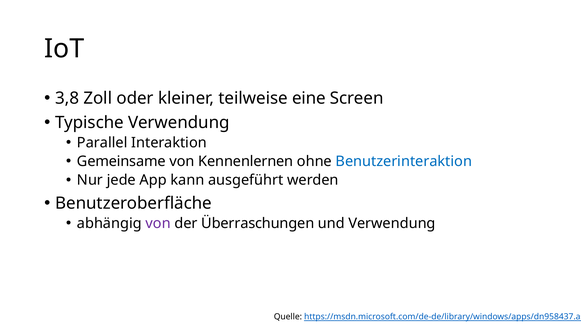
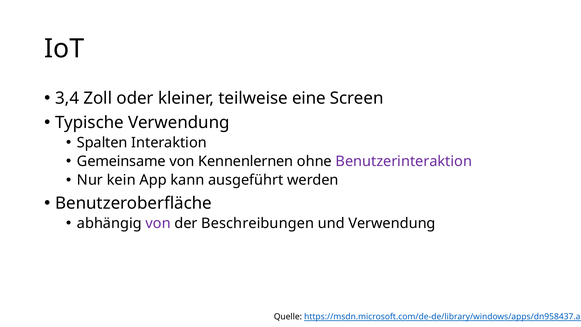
3,8: 3,8 -> 3,4 (67, 98)
Parallel: Parallel -> Spalten (102, 143)
Benutzerinteraktion colour: blue -> purple (404, 161)
jede: jede -> kein (121, 180)
Überraschungen: Überraschungen -> Beschreibungen (258, 223)
